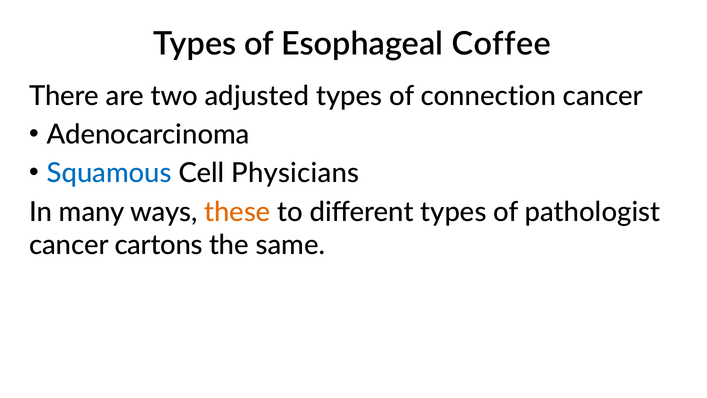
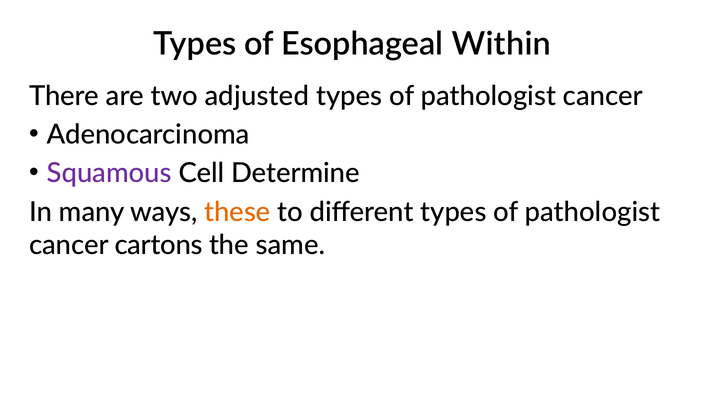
Coffee: Coffee -> Within (501, 44)
connection: connection -> pathologist (488, 96)
Squamous colour: blue -> purple (109, 173)
Physicians: Physicians -> Determine (295, 173)
